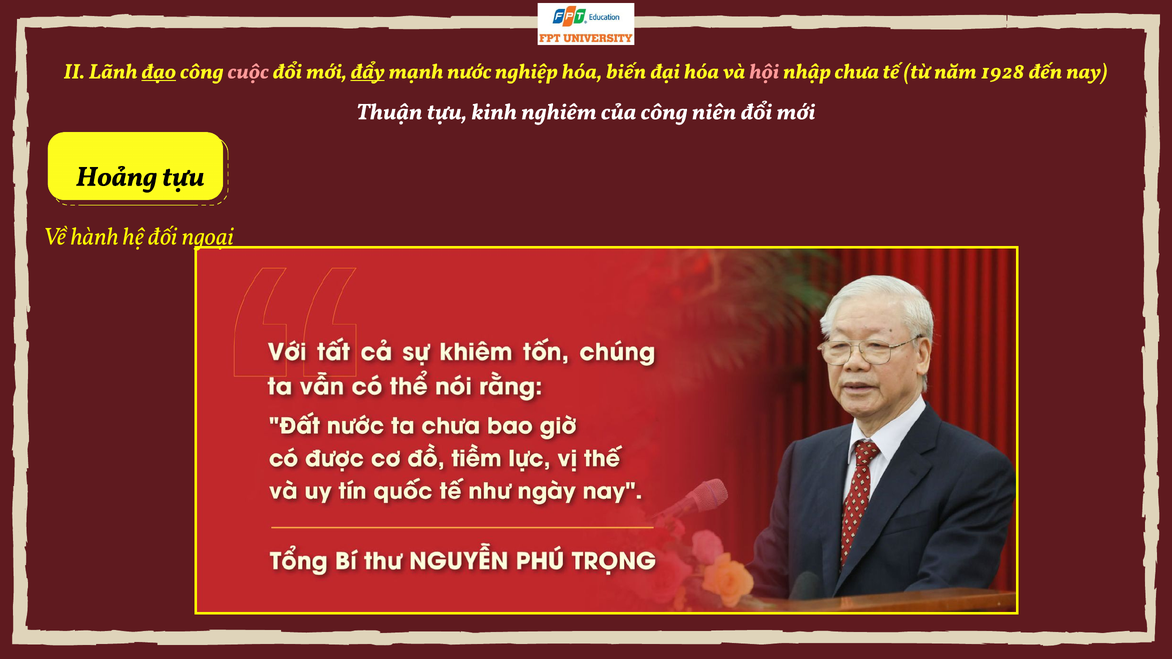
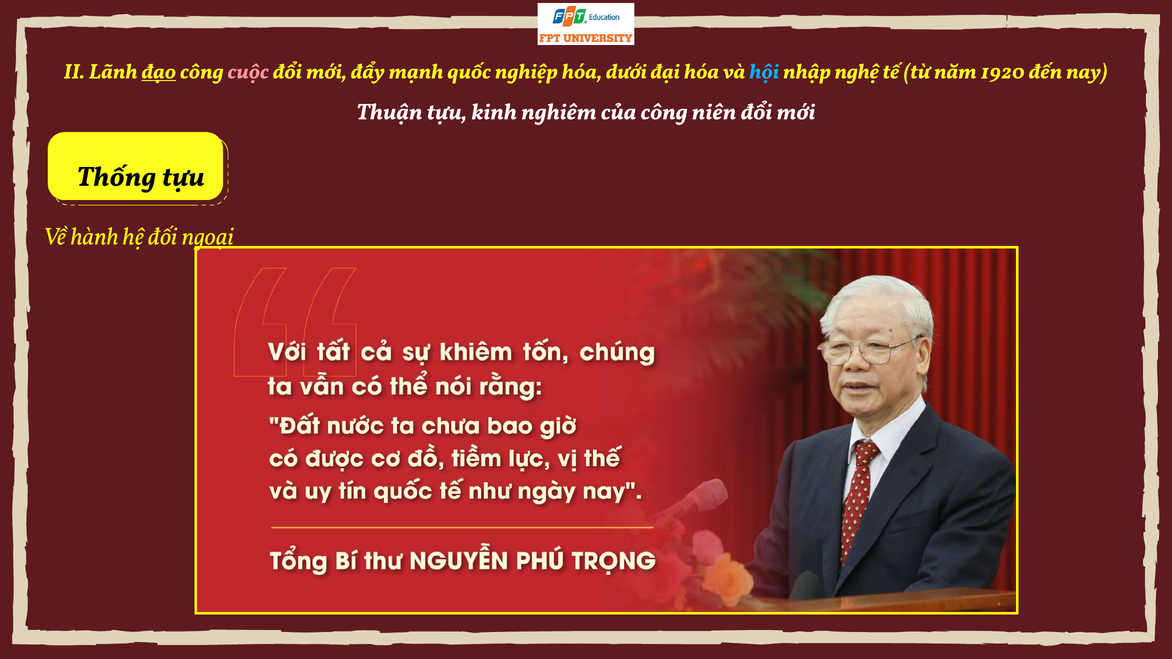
đẩy underline: present -> none (368, 72)
nước: nước -> quốc (469, 72)
biến: biến -> dưới (626, 72)
hội colour: pink -> light blue (764, 72)
chưa: chưa -> nghệ (857, 72)
1928: 1928 -> 1920 (1003, 72)
Hoảng: Hoảng -> Thống (116, 177)
